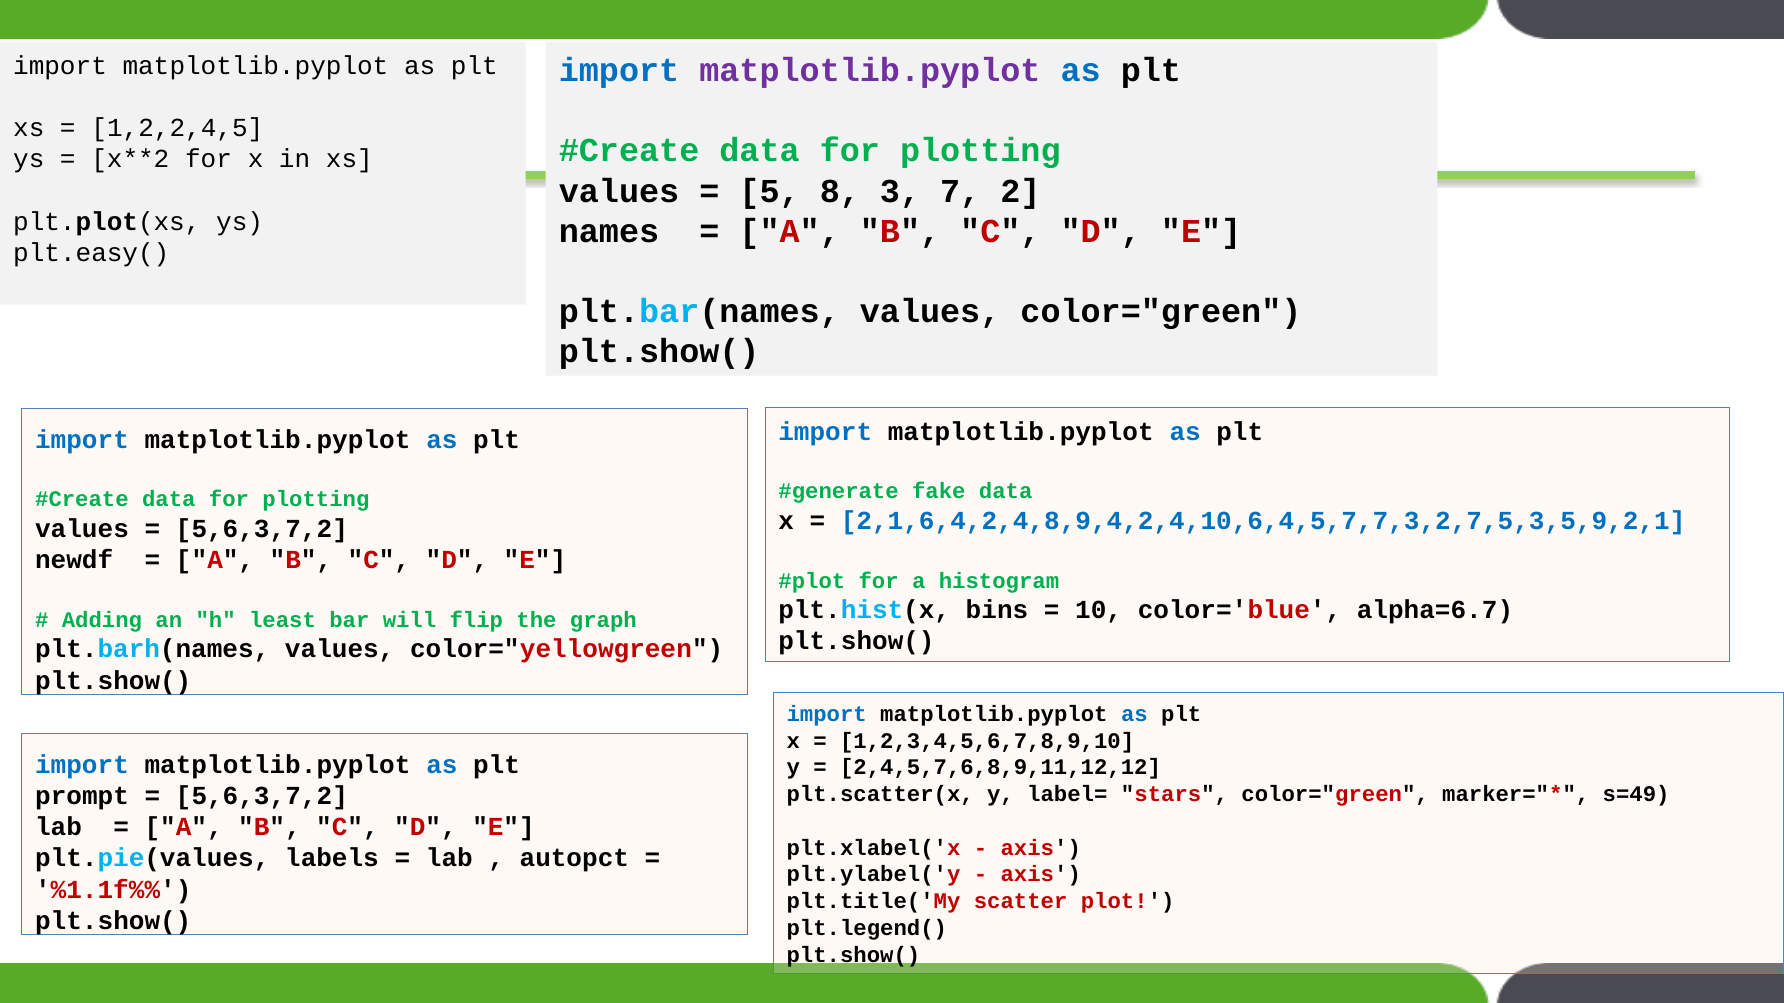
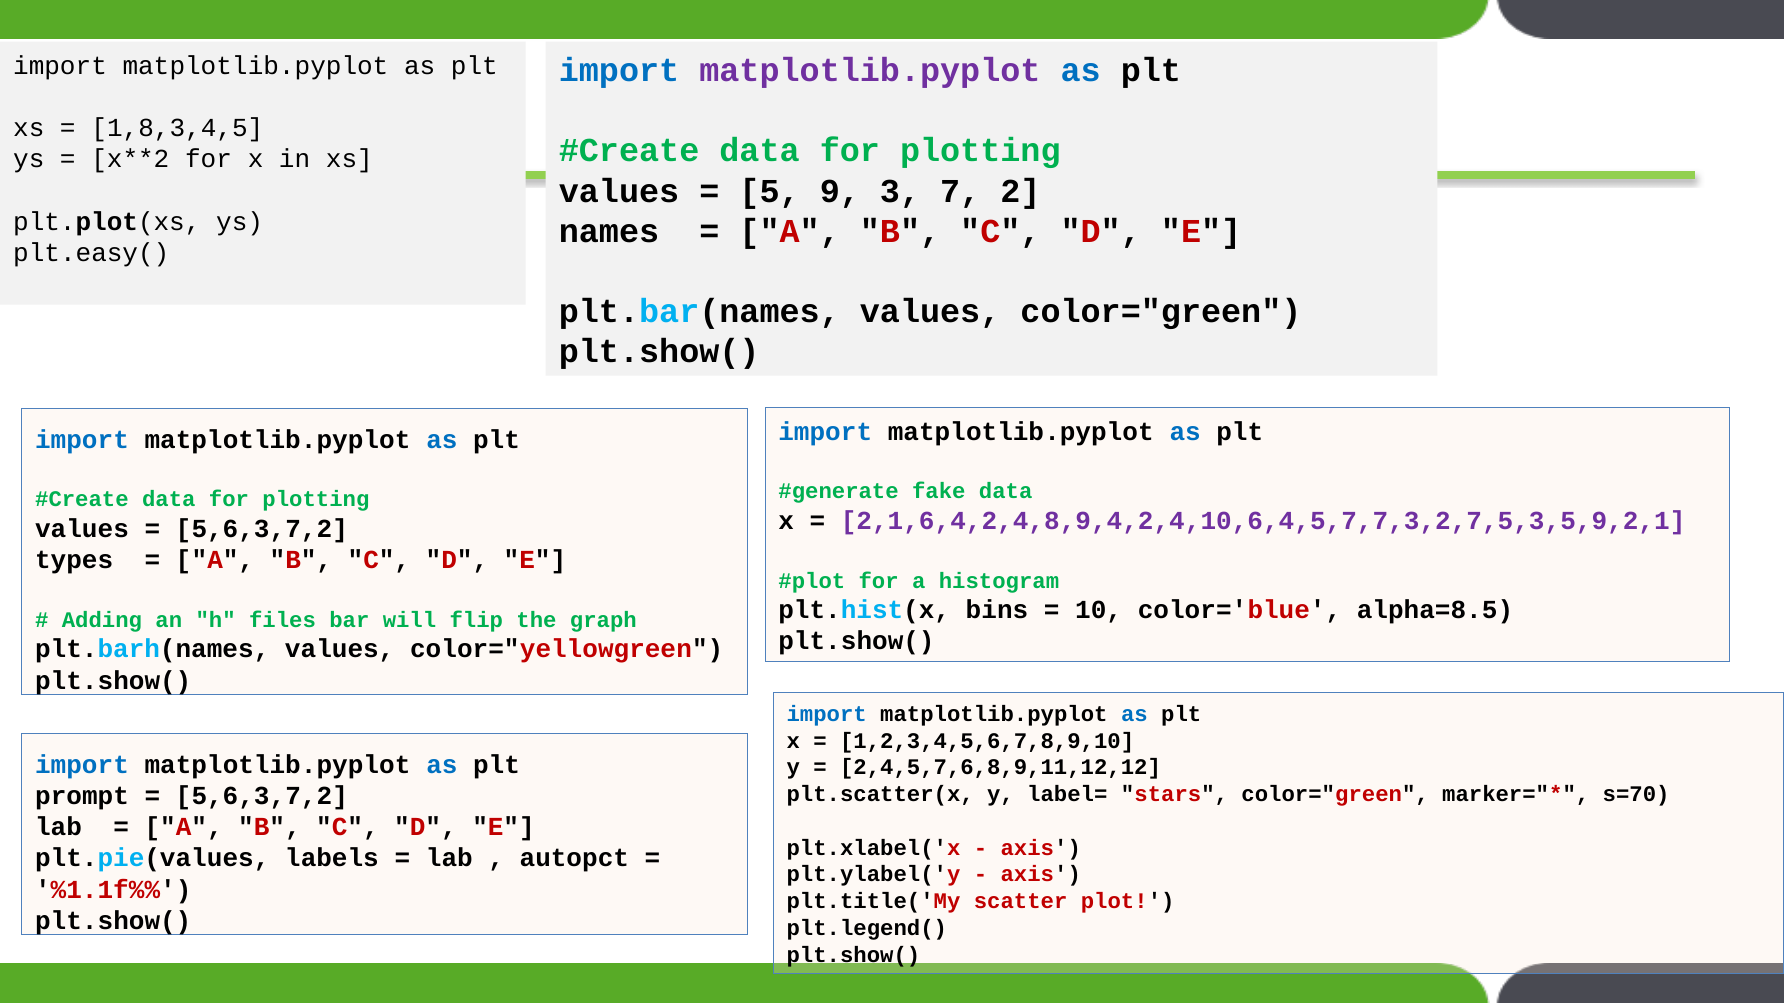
1,2,2,4,5: 1,2,2,4,5 -> 1,8,3,4,5 (177, 128)
8: 8 -> 9 (840, 191)
2,1,6,4,2,4,8,9,4,2,4,10,6,4,5,7,7,3,2,7,5,3,5,9,2,1 colour: blue -> purple (1263, 521)
newdf: newdf -> types (74, 560)
alpha=6.7: alpha=6.7 -> alpha=8.5 (1435, 610)
least: least -> files (282, 620)
s=49: s=49 -> s=70 (1636, 795)
